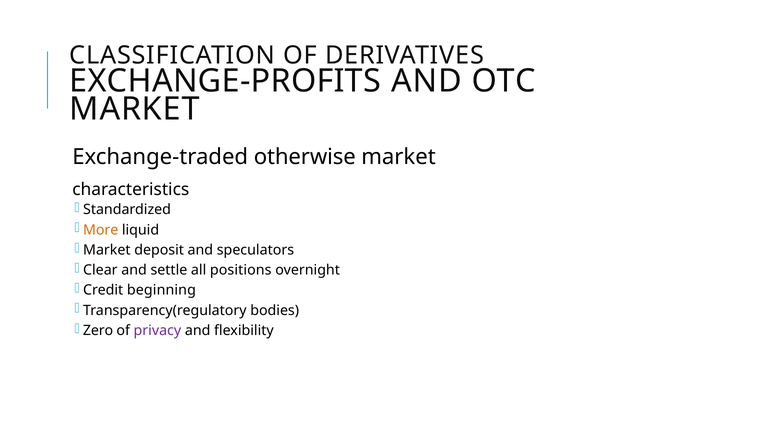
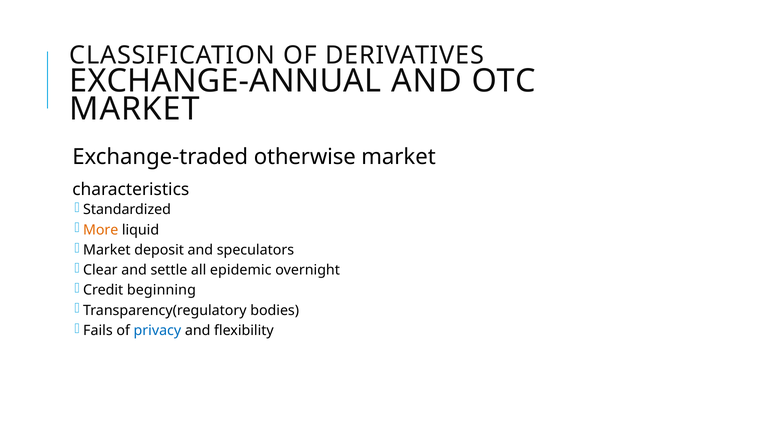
EXCHANGE-PROFITS: EXCHANGE-PROFITS -> EXCHANGE-ANNUAL (225, 81)
positions: positions -> epidemic (241, 270)
Zero: Zero -> Fails (98, 330)
privacy colour: purple -> blue (157, 330)
